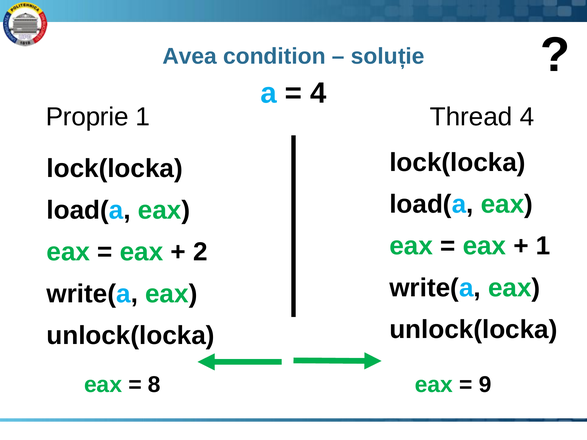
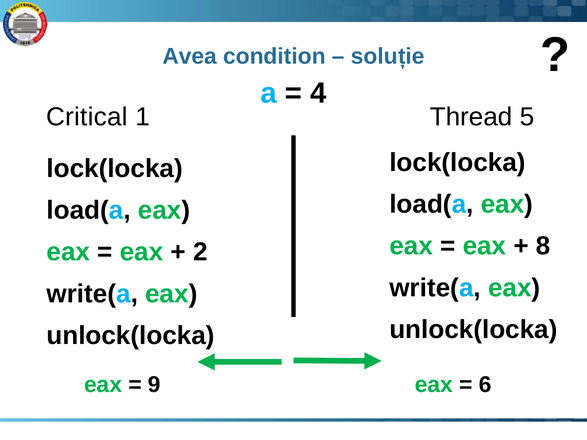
Proprie: Proprie -> Critical (87, 117)
Thread 4: 4 -> 5 (527, 117)
1: 1 -> 8 (543, 246)
8: 8 -> 9 (154, 385)
9: 9 -> 6 (485, 385)
